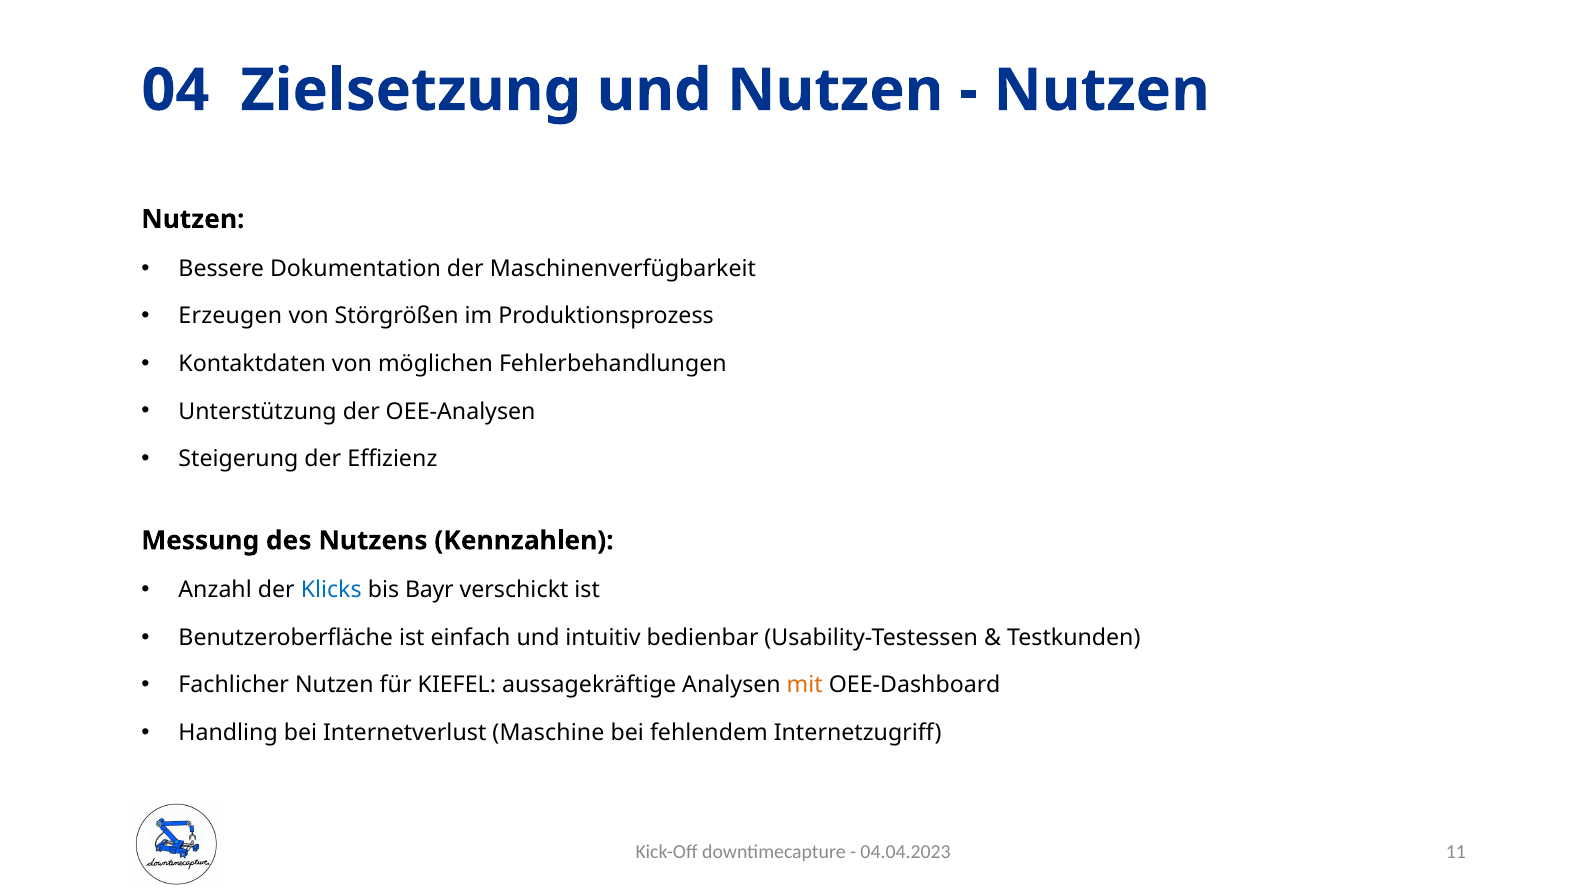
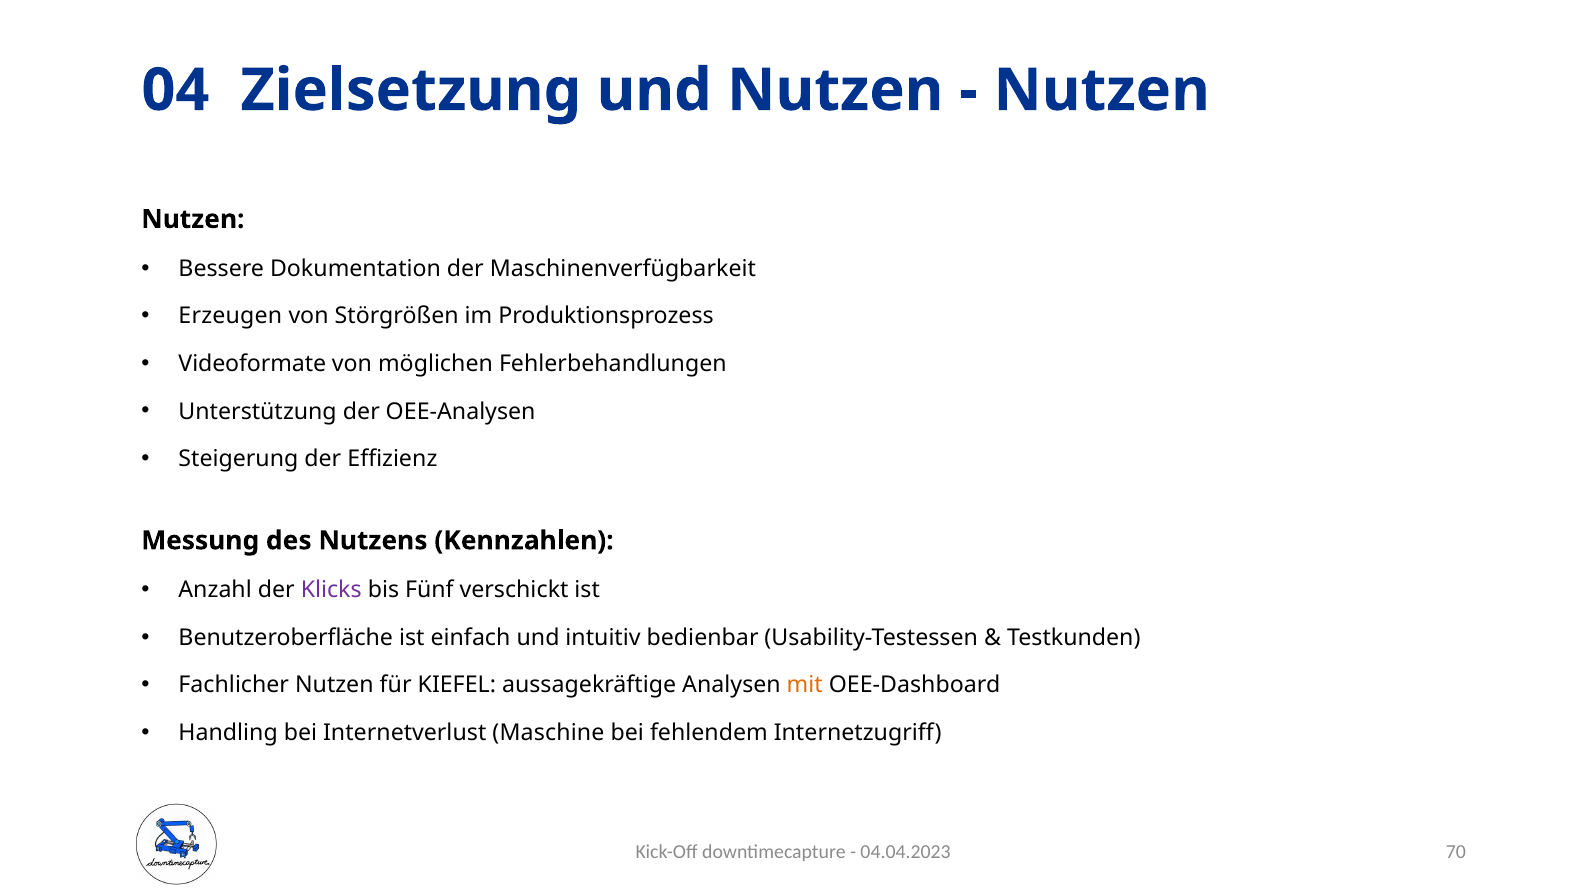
Kontaktdaten: Kontaktdaten -> Videoformate (252, 364)
Klicks colour: blue -> purple (331, 590)
Bayr: Bayr -> Fünf (429, 590)
11: 11 -> 70 (1456, 852)
